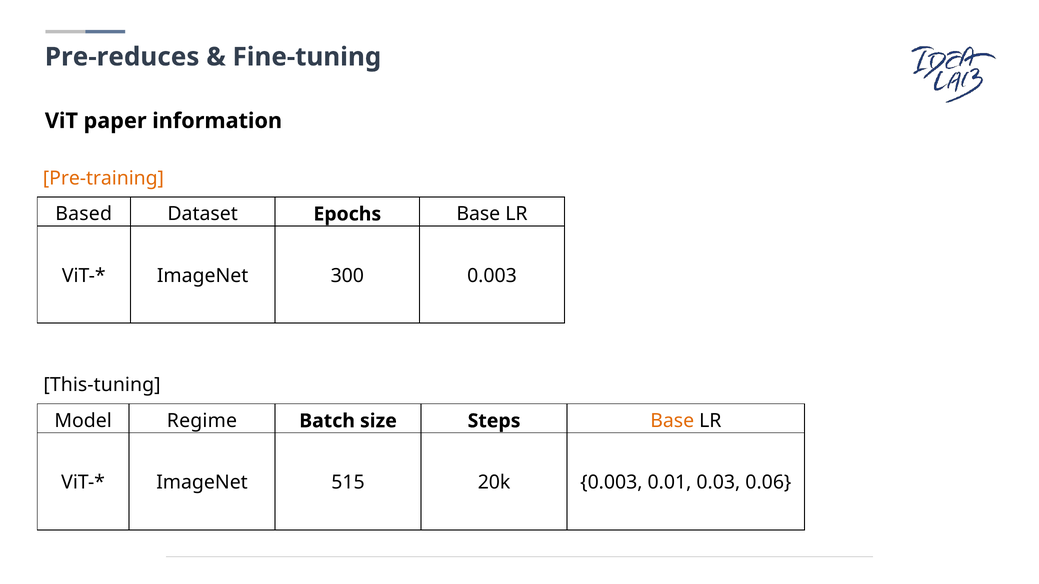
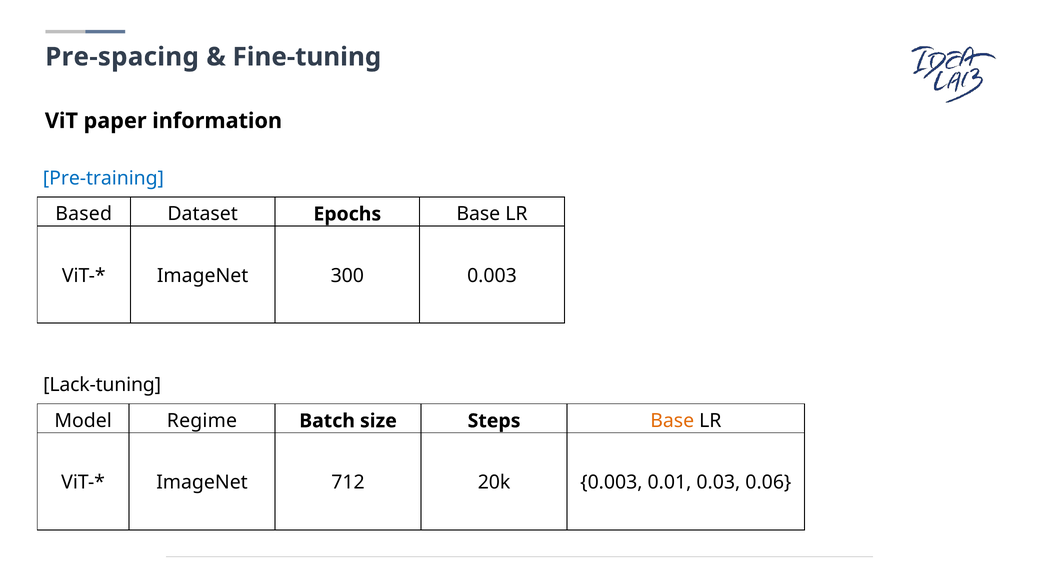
Pre-reduces: Pre-reduces -> Pre-spacing (122, 57)
Pre-training colour: orange -> blue (103, 178)
This-tuning: This-tuning -> Lack-tuning (102, 385)
515: 515 -> 712 (348, 483)
